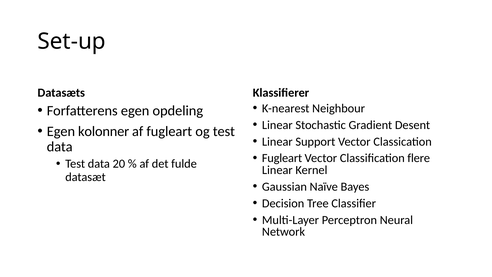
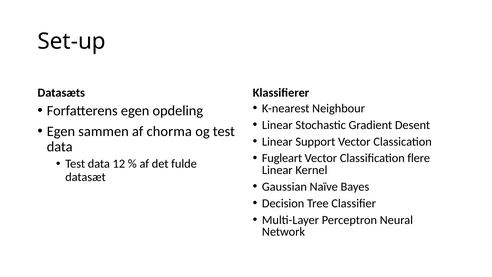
kolonner: kolonner -> sammen (104, 131)
af fugleart: fugleart -> chorma (169, 131)
20: 20 -> 12 (119, 164)
